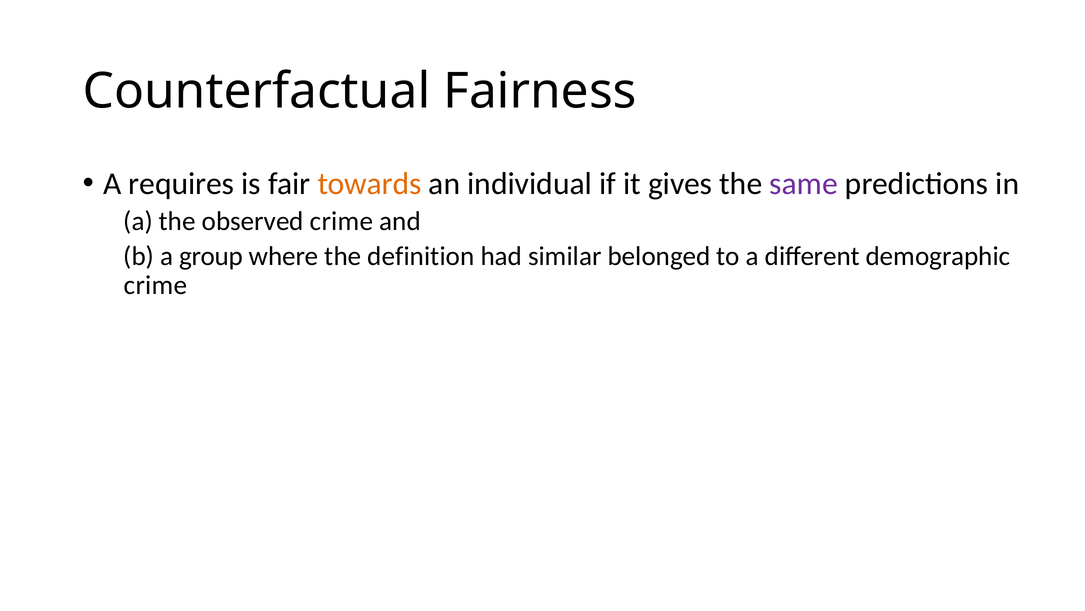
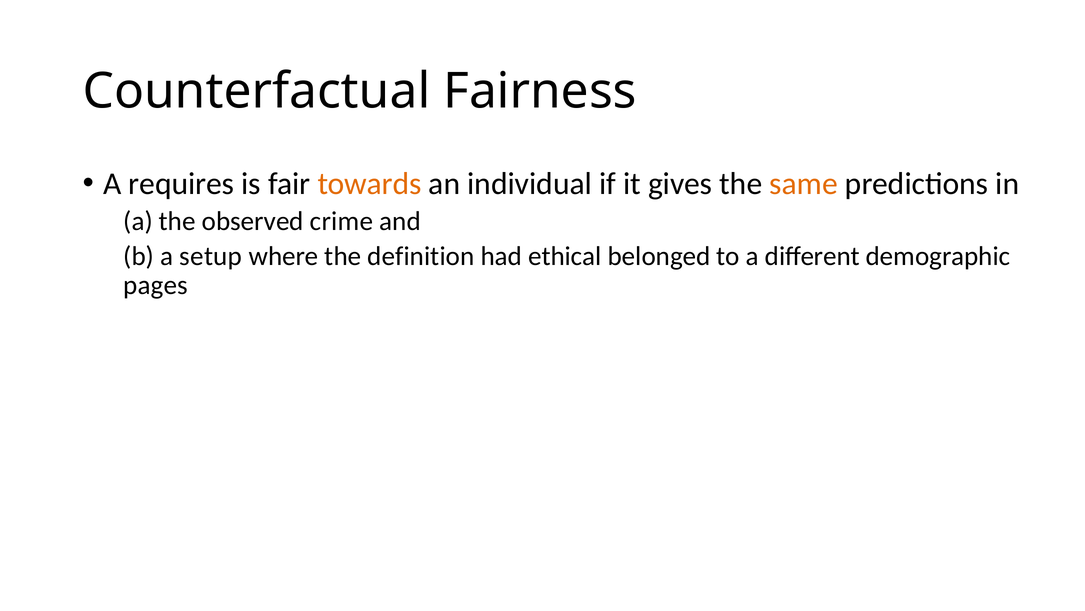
same colour: purple -> orange (804, 183)
group: group -> setup (211, 256)
similar: similar -> ethical (565, 256)
crime: crime -> pages (156, 285)
